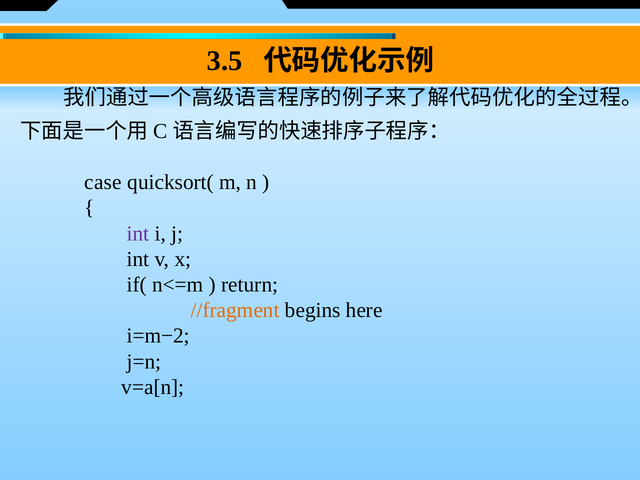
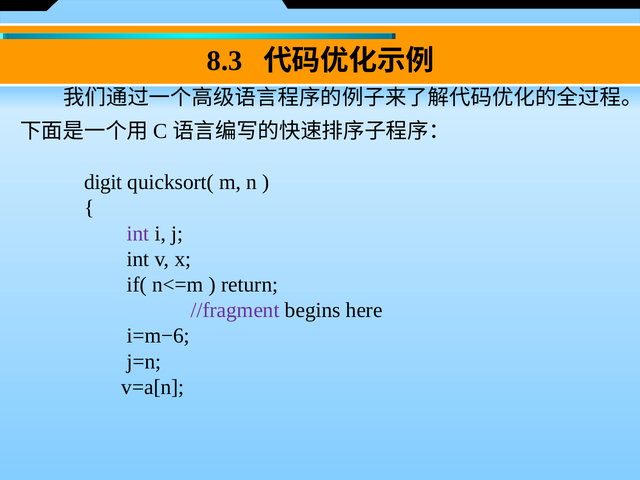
3.5: 3.5 -> 8.3 (225, 61)
case: case -> digit (103, 182)
//fragment colour: orange -> purple (235, 310)
i=m−2: i=m−2 -> i=m−6 (158, 336)
